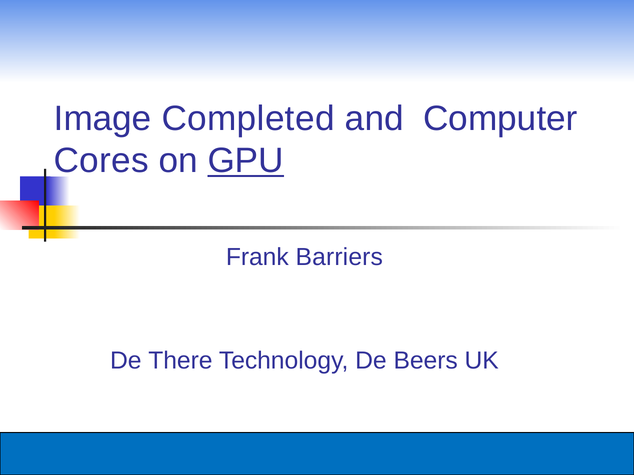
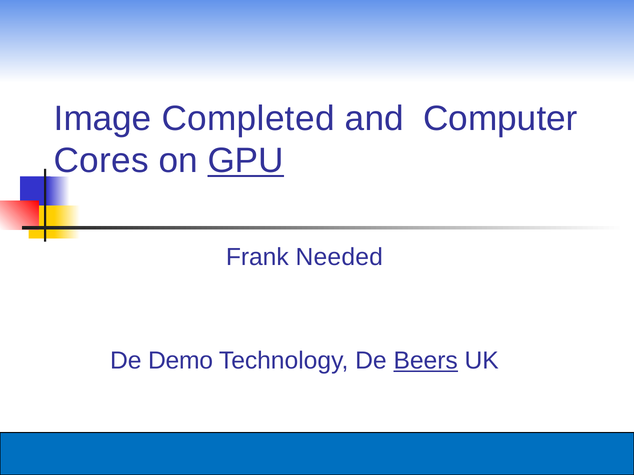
Barriers: Barriers -> Needed (339, 257)
There: There -> Demo (181, 361)
Beers underline: none -> present (426, 361)
